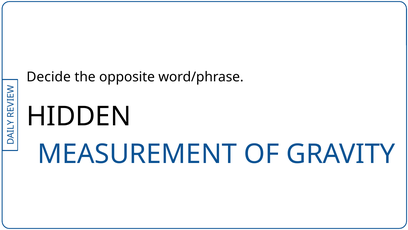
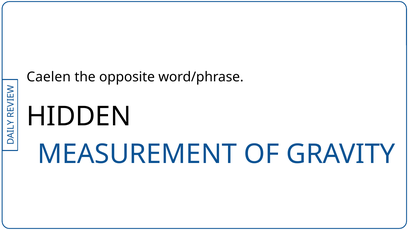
Decide: Decide -> Caelen (49, 77)
